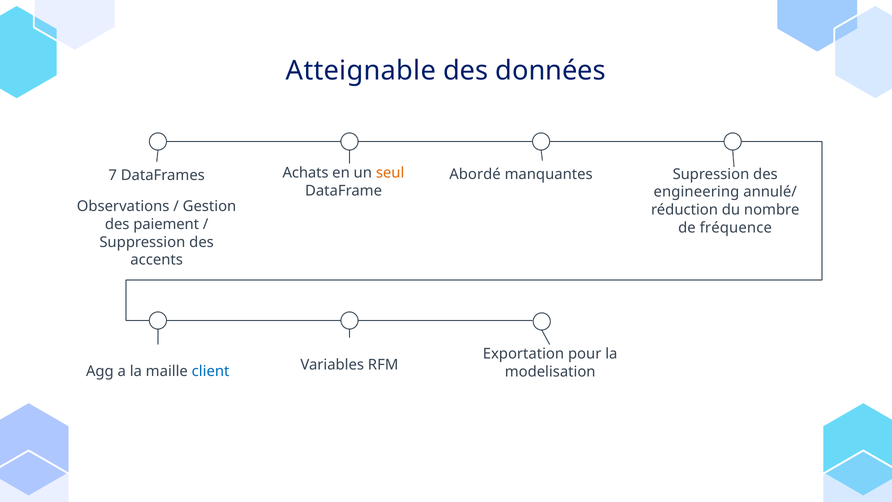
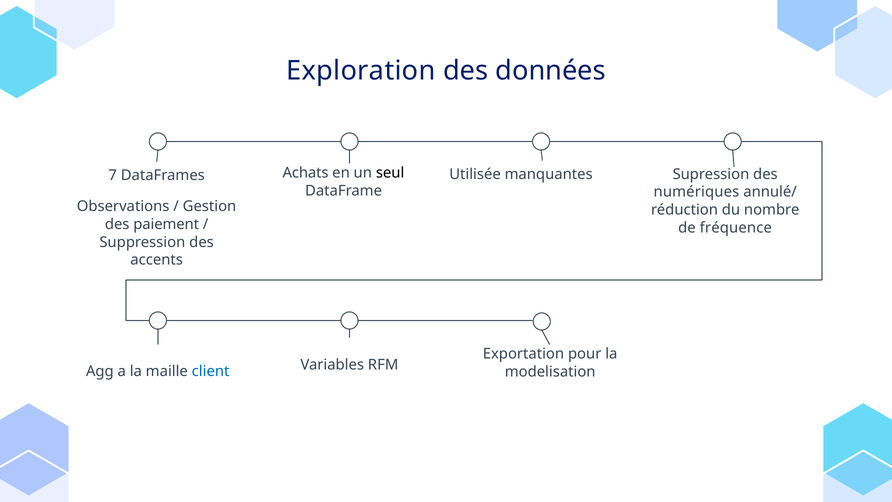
Atteignable: Atteignable -> Exploration (361, 71)
seul colour: orange -> black (390, 173)
Abordé: Abordé -> Utilisée (475, 174)
engineering: engineering -> numériques (696, 192)
